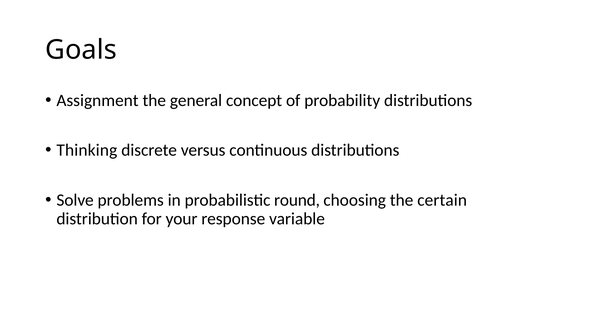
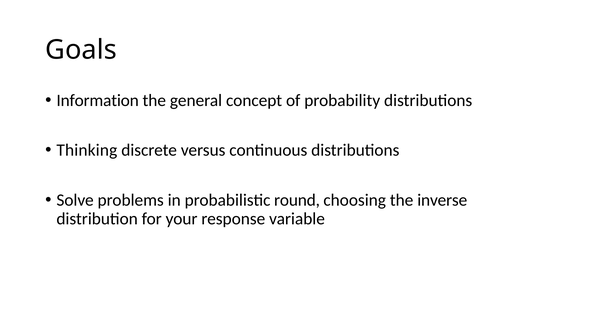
Assignment: Assignment -> Information (98, 100)
certain: certain -> inverse (442, 200)
